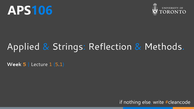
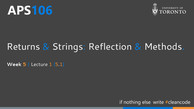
Applied: Applied -> Returns (23, 47)
